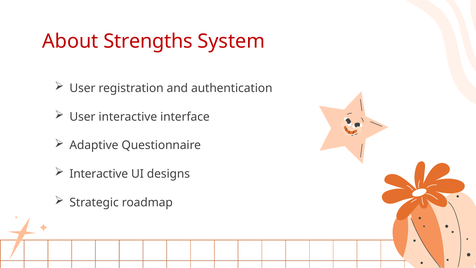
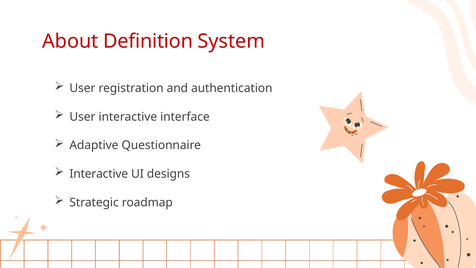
Strengths: Strengths -> Definition (148, 41)
